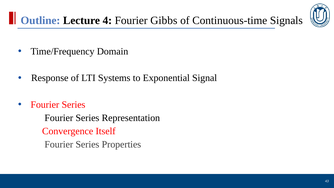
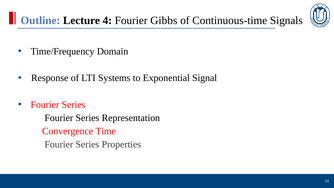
Itself: Itself -> Time (106, 131)
